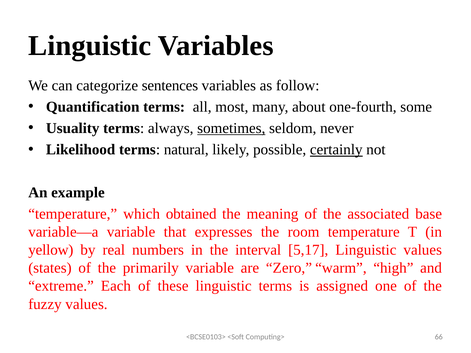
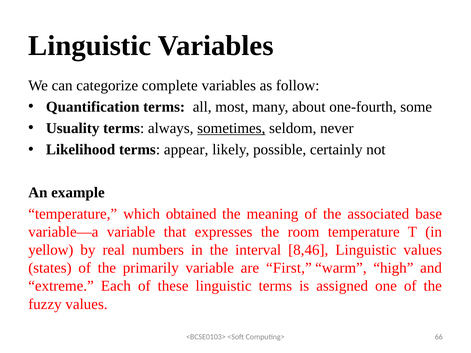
sentences: sentences -> complete (170, 85)
natural: natural -> appear (186, 150)
certainly underline: present -> none (336, 150)
5,17: 5,17 -> 8,46 (308, 250)
Zero: Zero -> First (289, 268)
